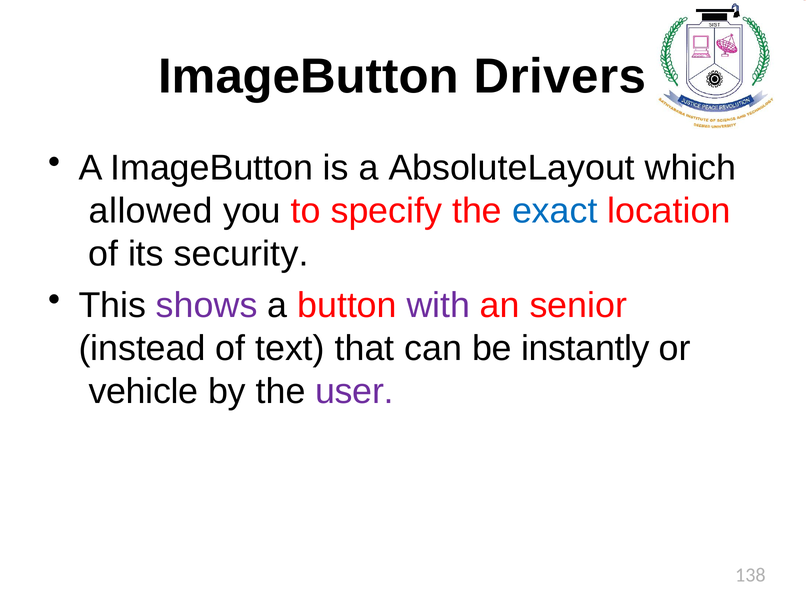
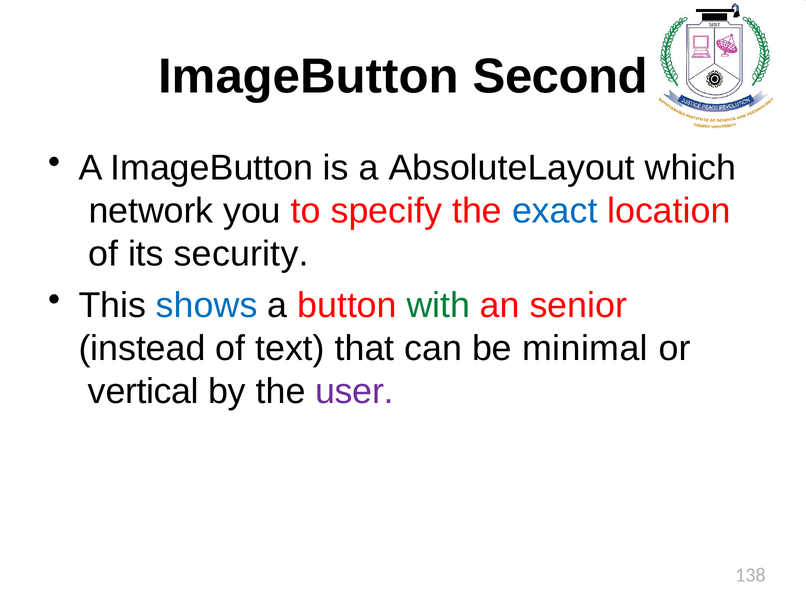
Drivers: Drivers -> Second (560, 77)
allowed: allowed -> network (151, 211)
shows colour: purple -> blue (207, 306)
with colour: purple -> green (438, 306)
instantly: instantly -> minimal (585, 349)
vehicle: vehicle -> vertical (143, 392)
